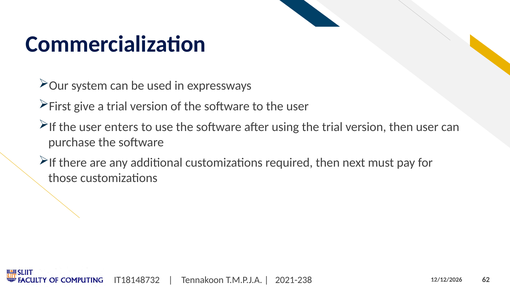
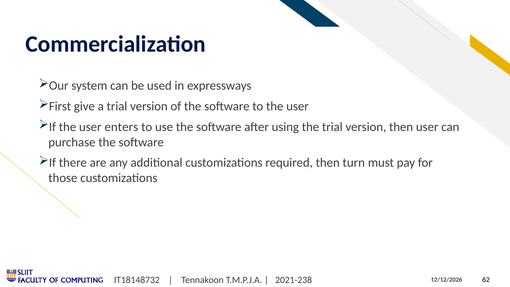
next: next -> turn (354, 163)
